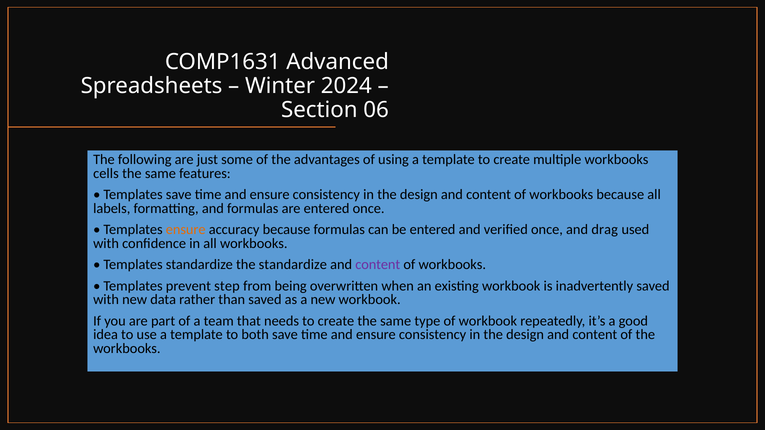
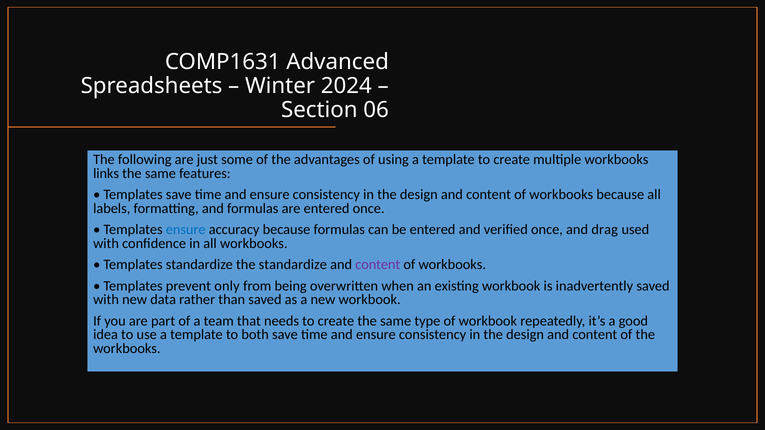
cells: cells -> links (106, 174)
ensure colour: orange -> blue (186, 230)
step: step -> only (227, 286)
